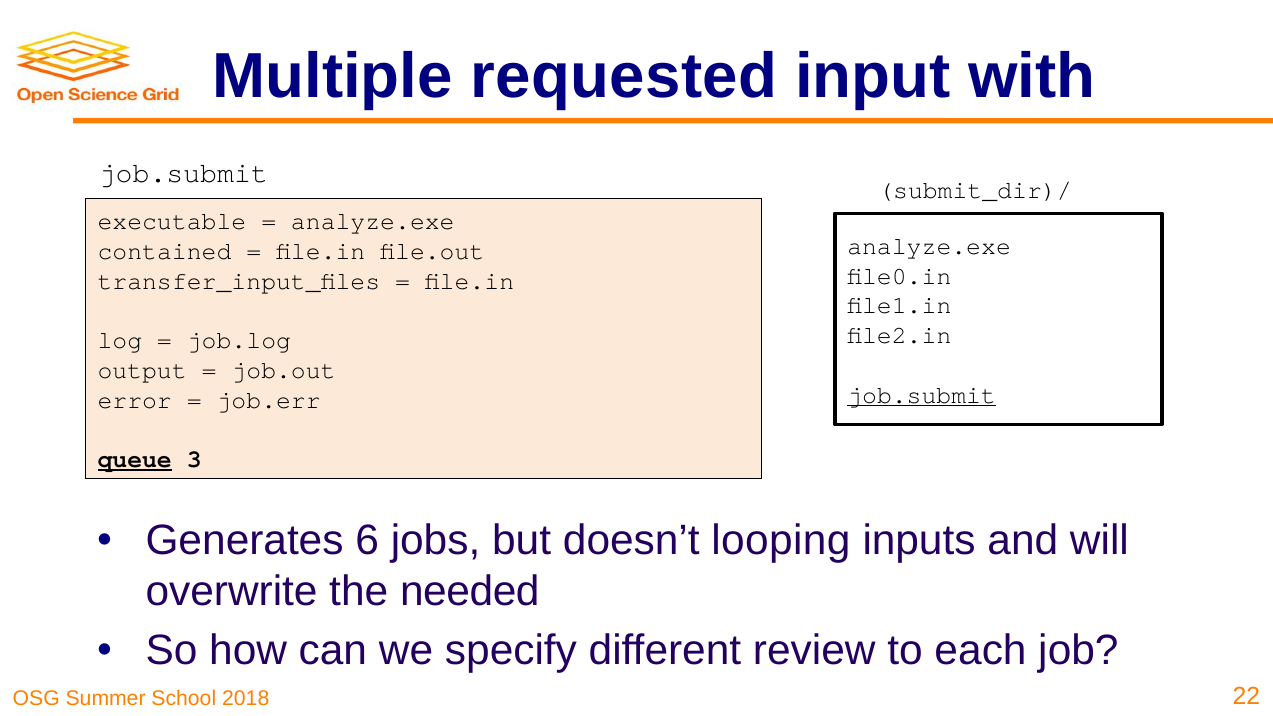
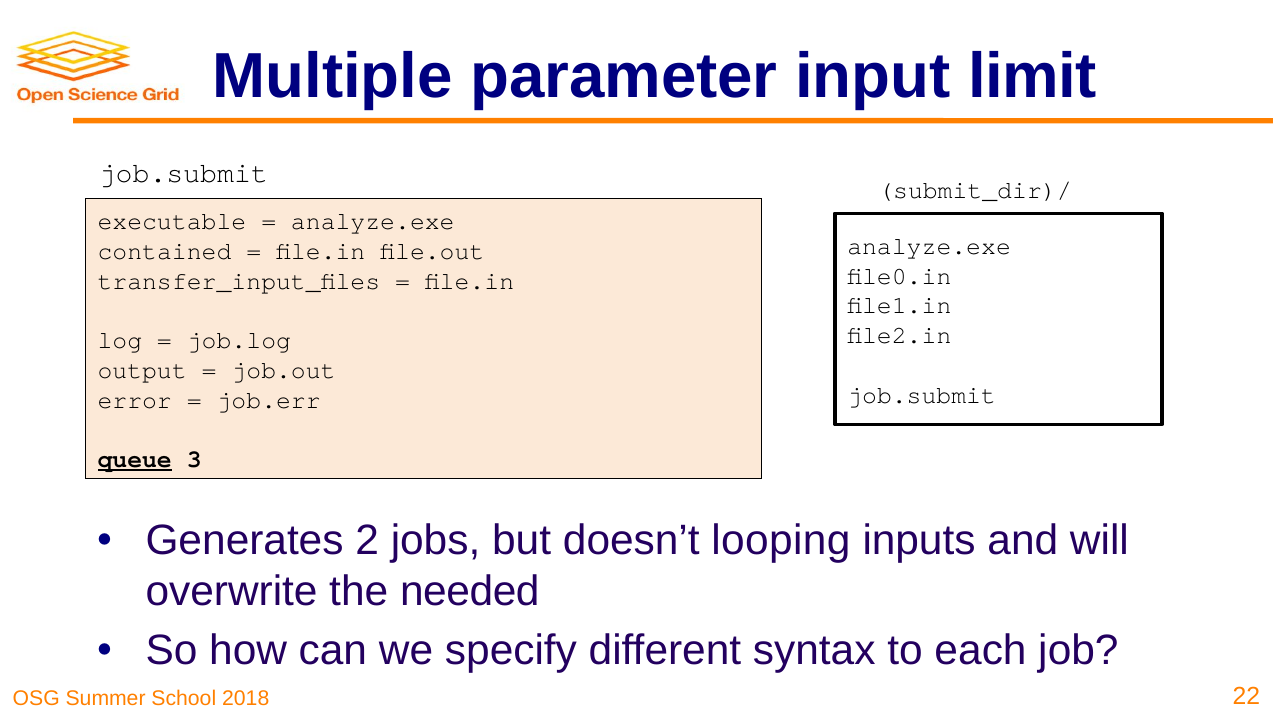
requested: requested -> parameter (624, 76)
with: with -> limit (1032, 76)
job.submit underline: present -> none (922, 395)
6: 6 -> 2 (367, 540)
review: review -> syntax (814, 650)
